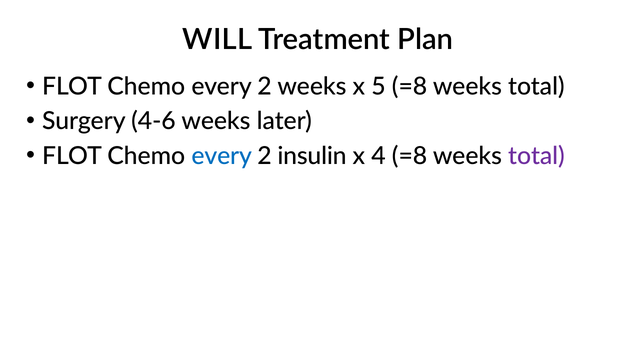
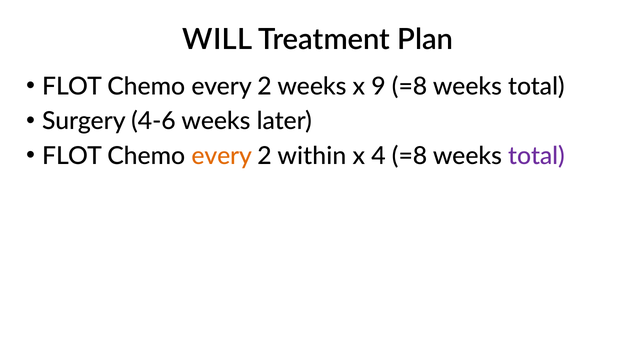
5: 5 -> 9 (378, 87)
every colour: blue -> orange (222, 156)
insulin: insulin -> within (312, 156)
